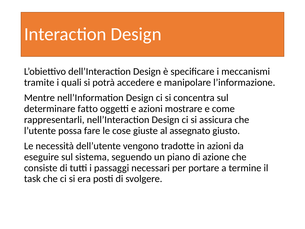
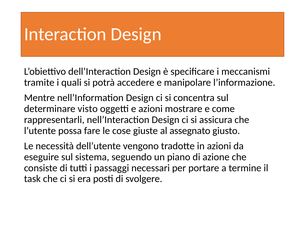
fatto: fatto -> visto (88, 109)
